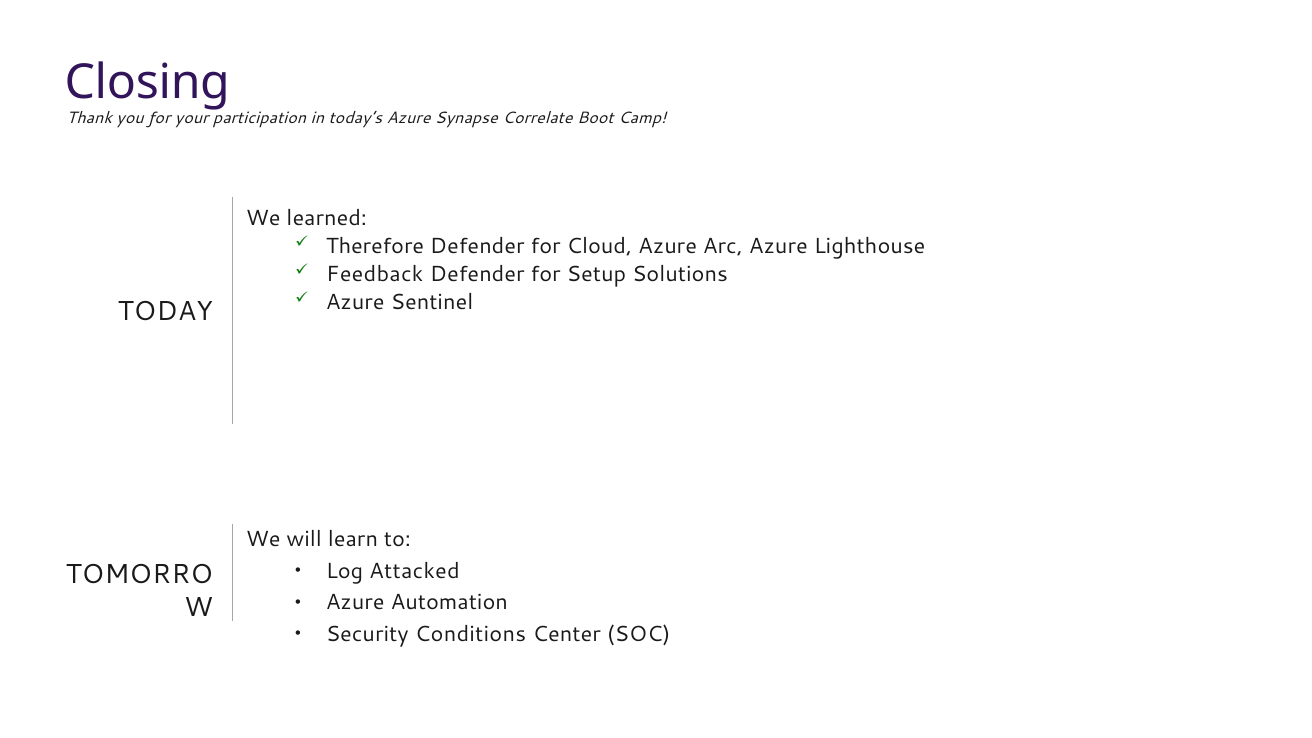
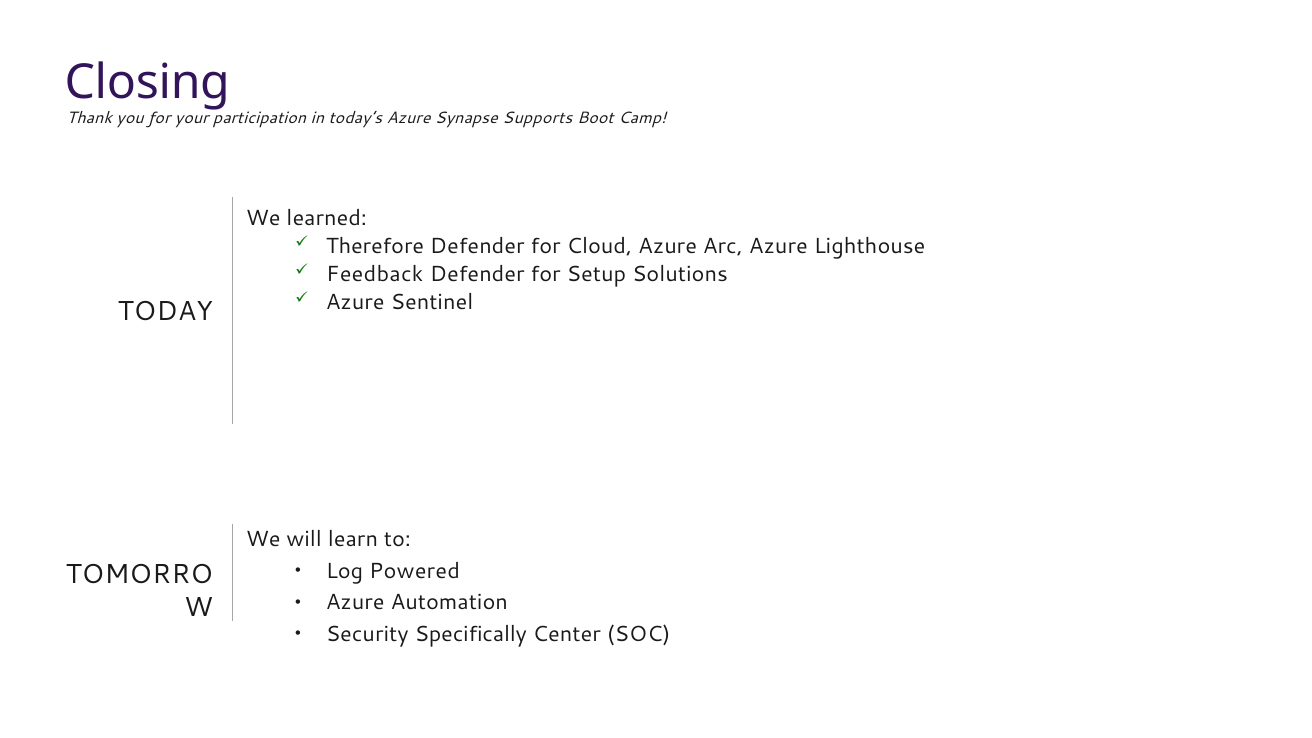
Correlate: Correlate -> Supports (537, 118)
Attacked: Attacked -> Powered (415, 571)
Conditions: Conditions -> Specifically (471, 634)
